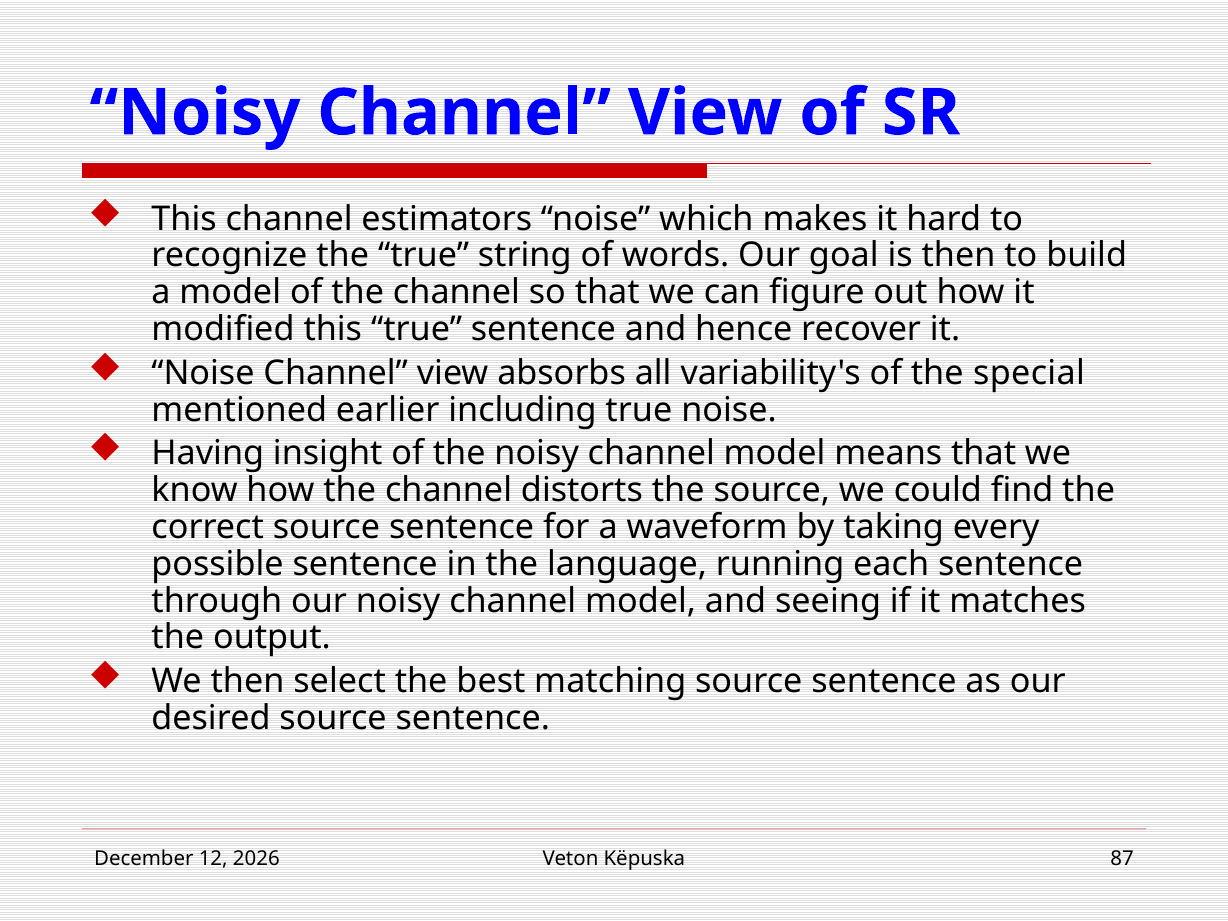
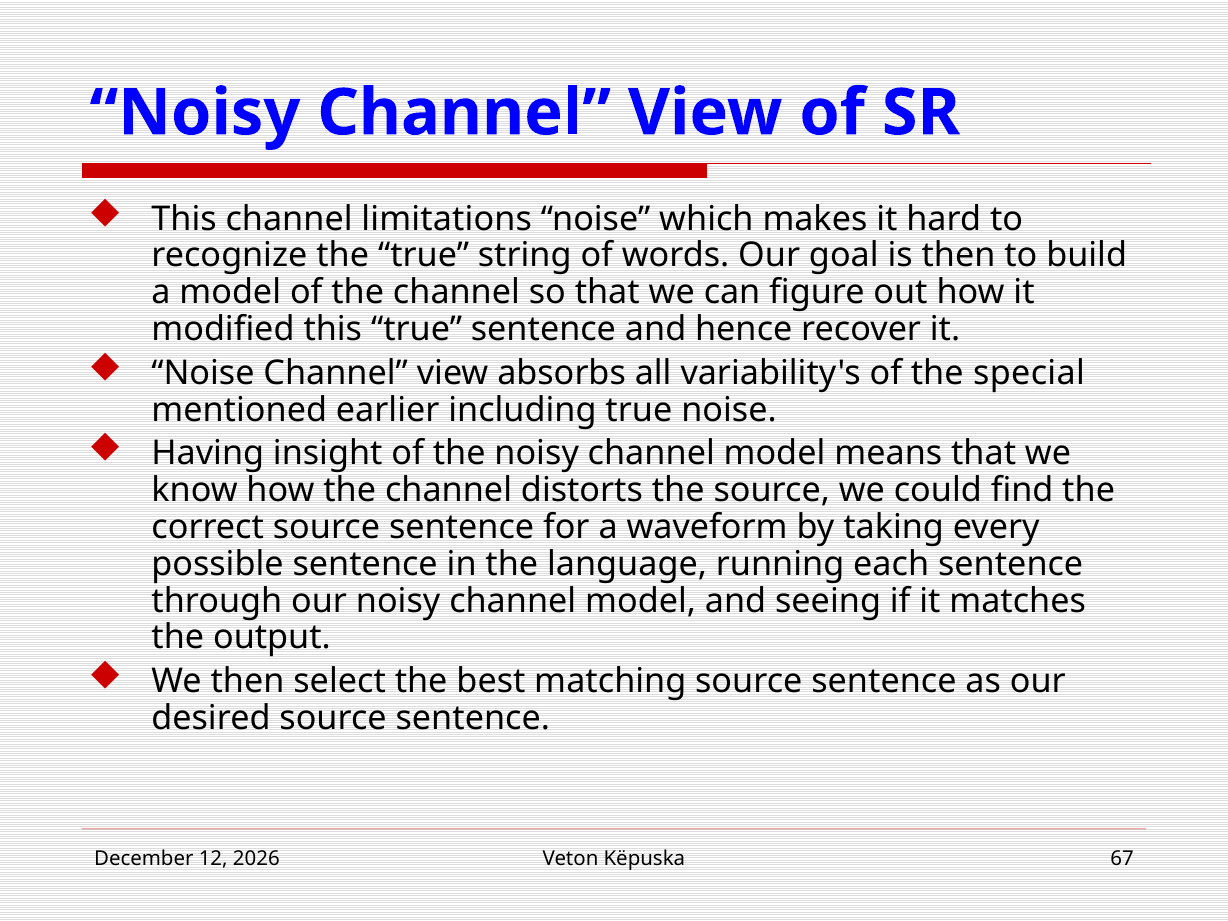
estimators: estimators -> limitations (447, 219)
87: 87 -> 67 (1122, 859)
